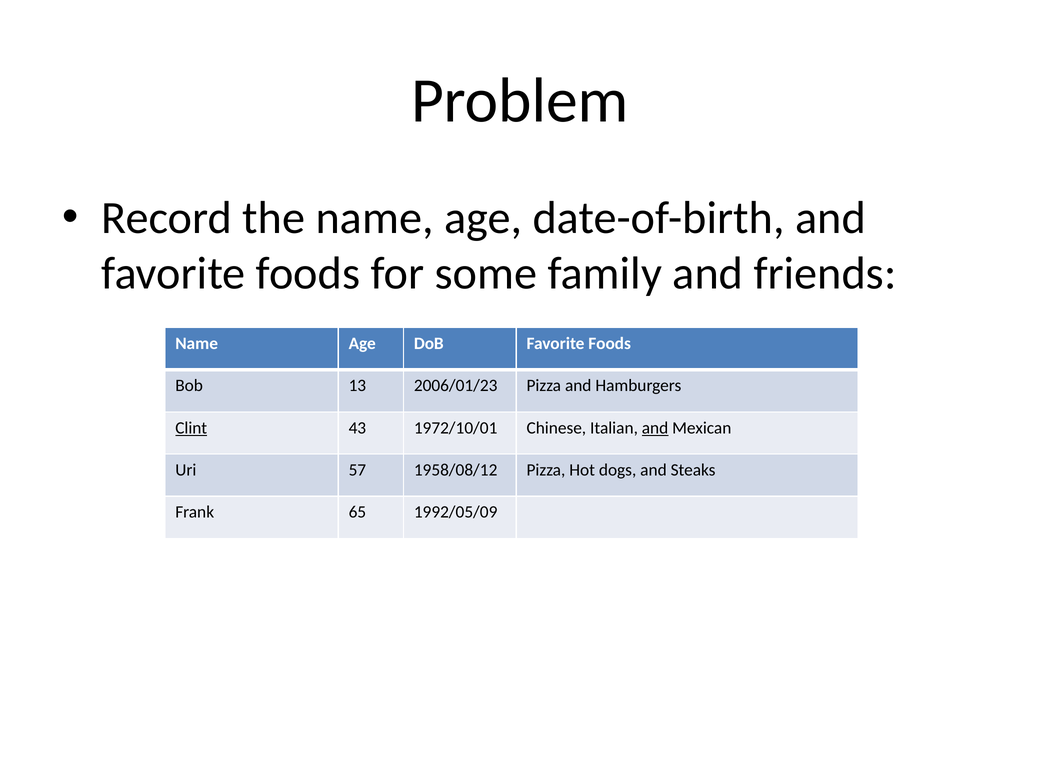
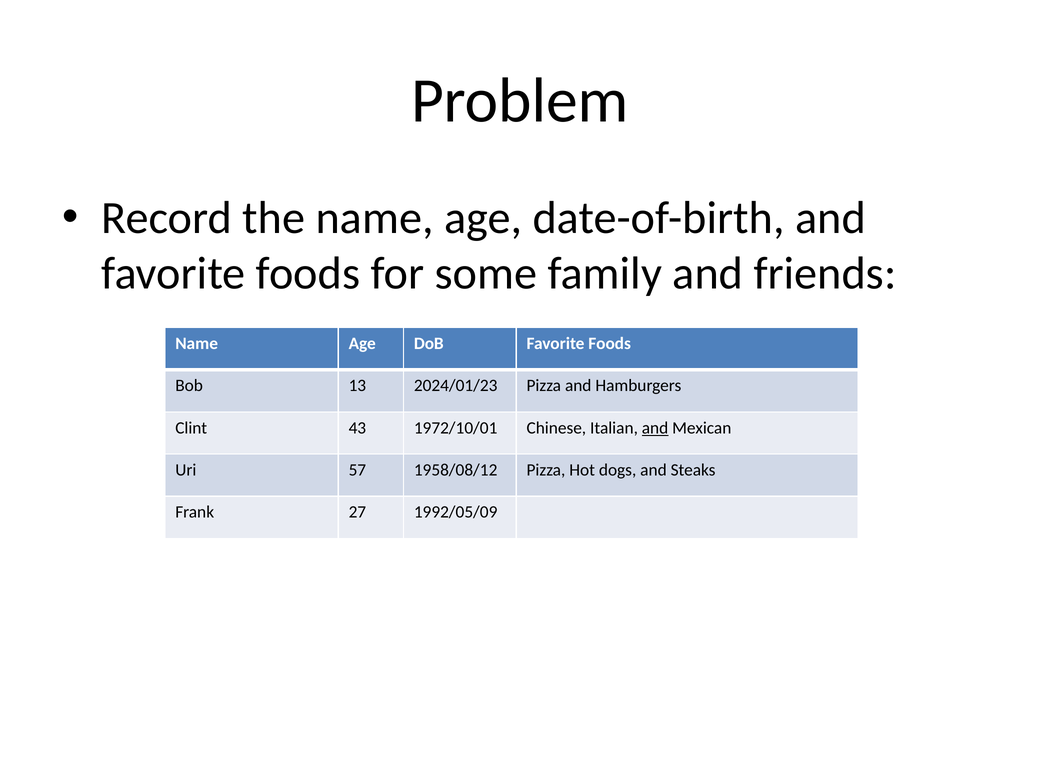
2006/01/23: 2006/01/23 -> 2024/01/23 (456, 386)
Clint underline: present -> none (191, 428)
65: 65 -> 27 (357, 512)
